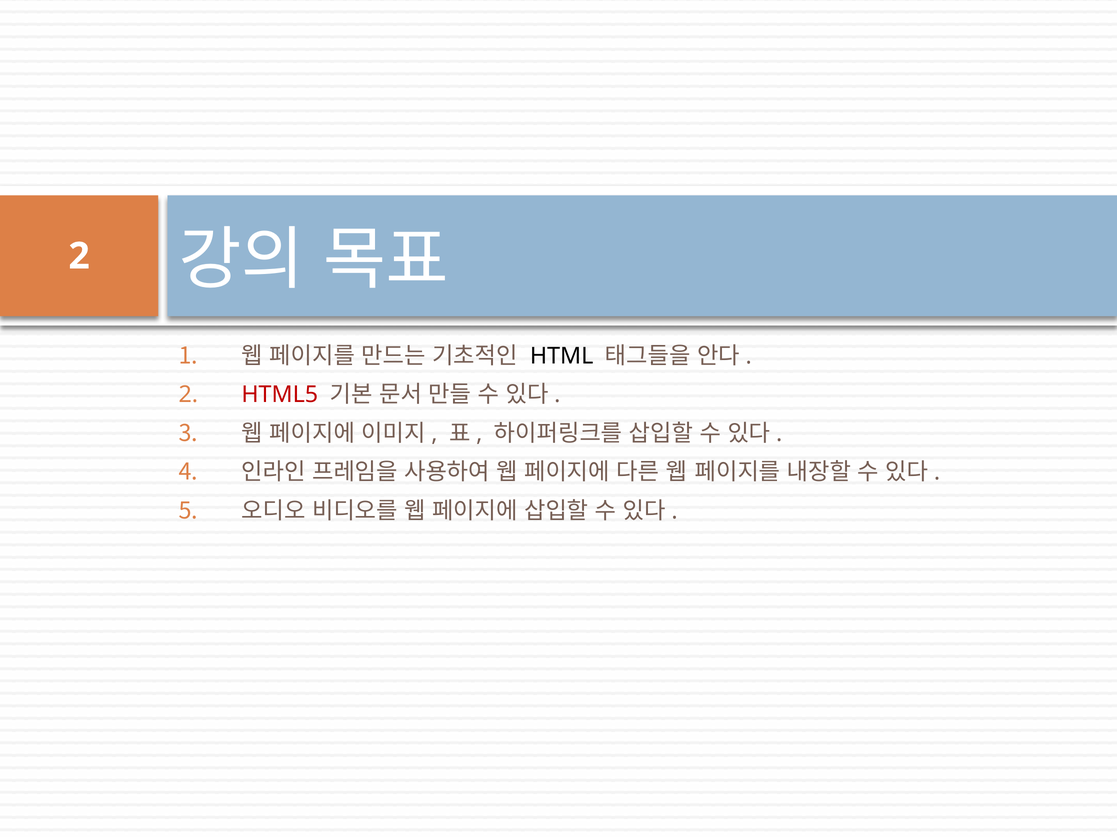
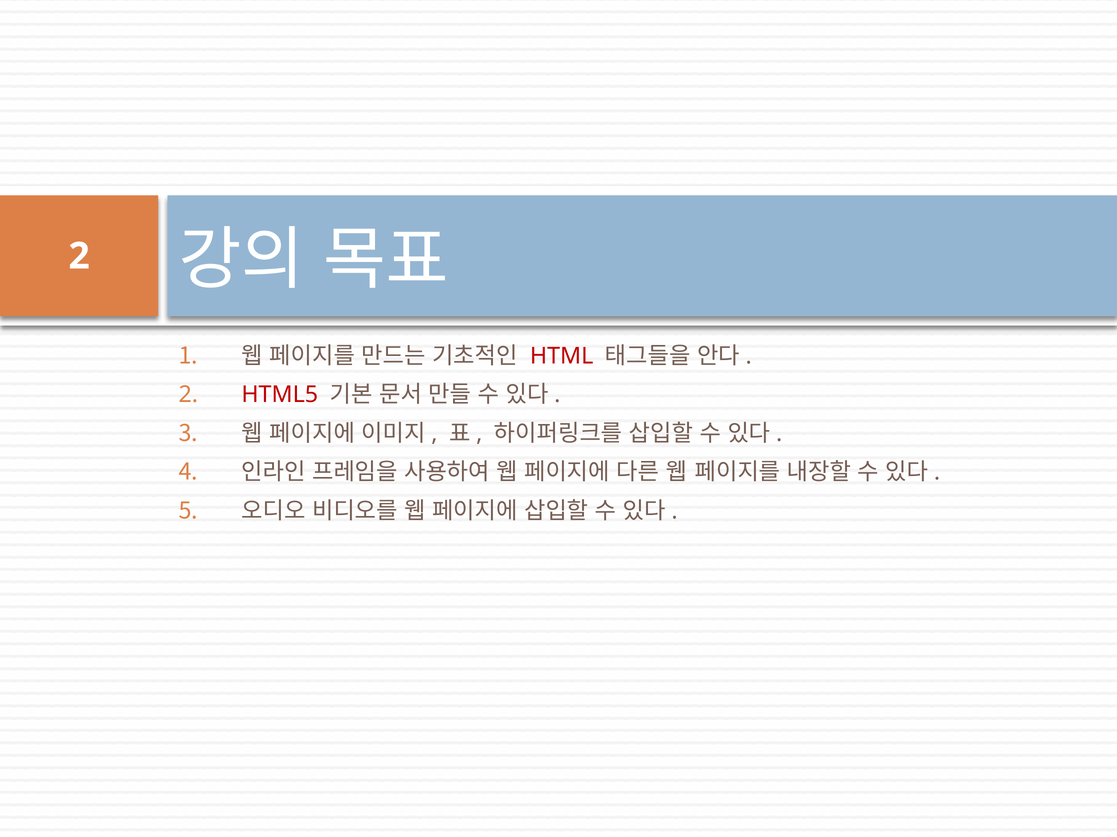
HTML colour: black -> red (562, 356)
